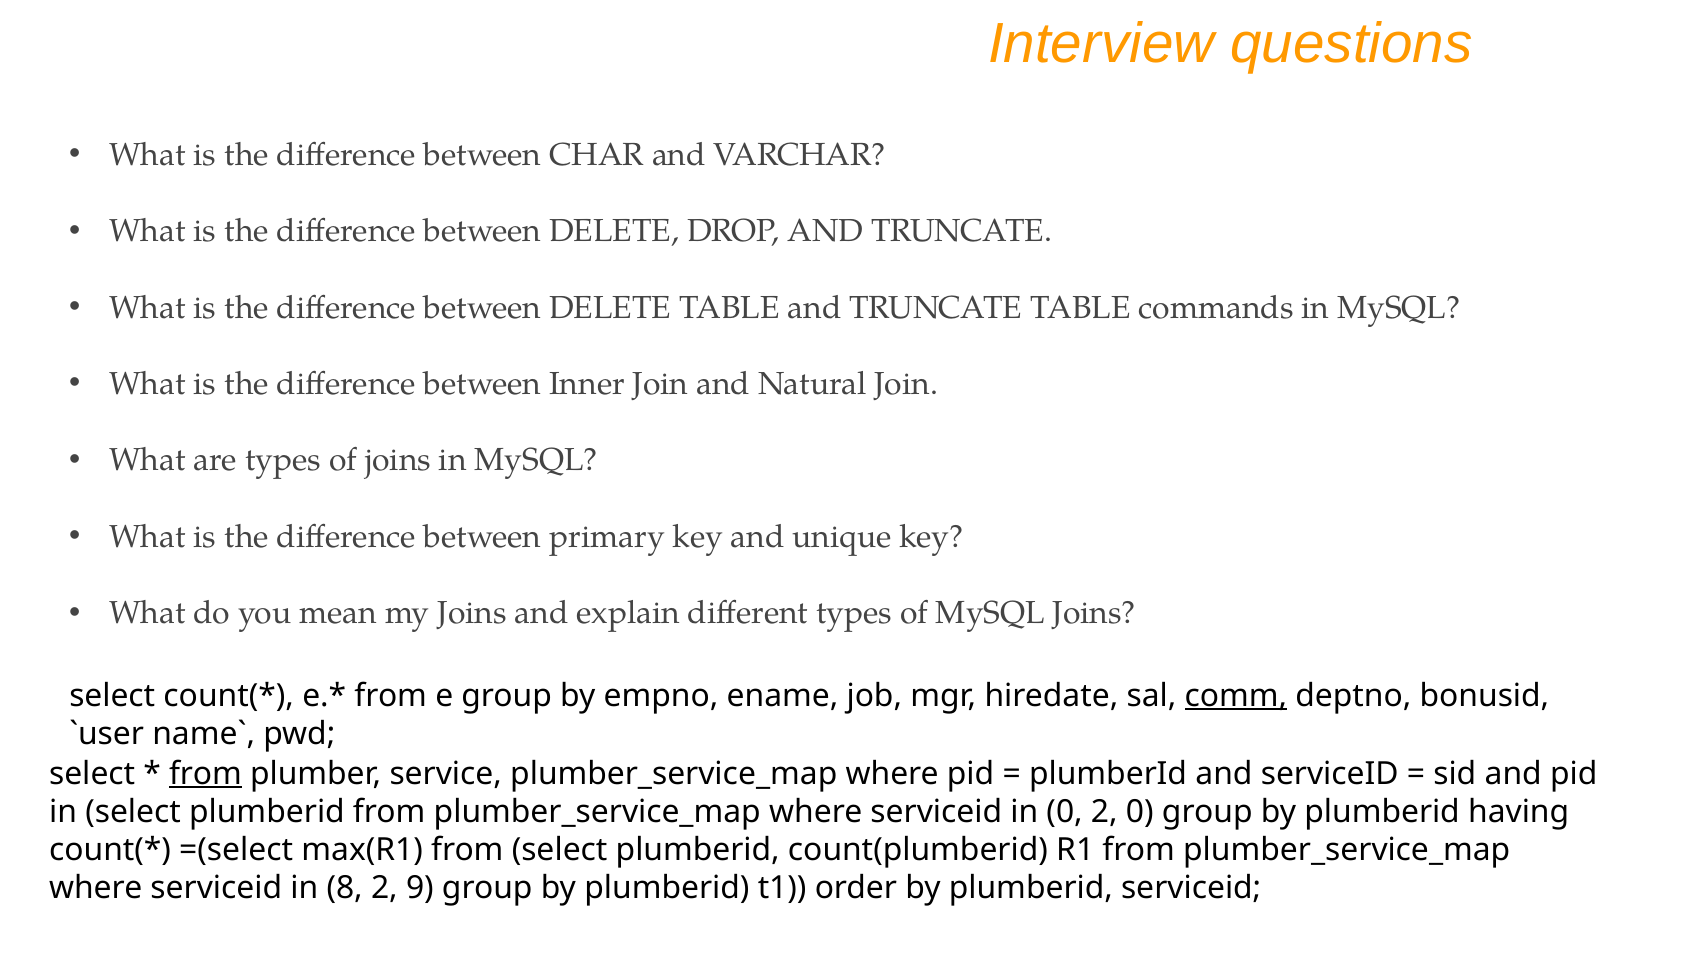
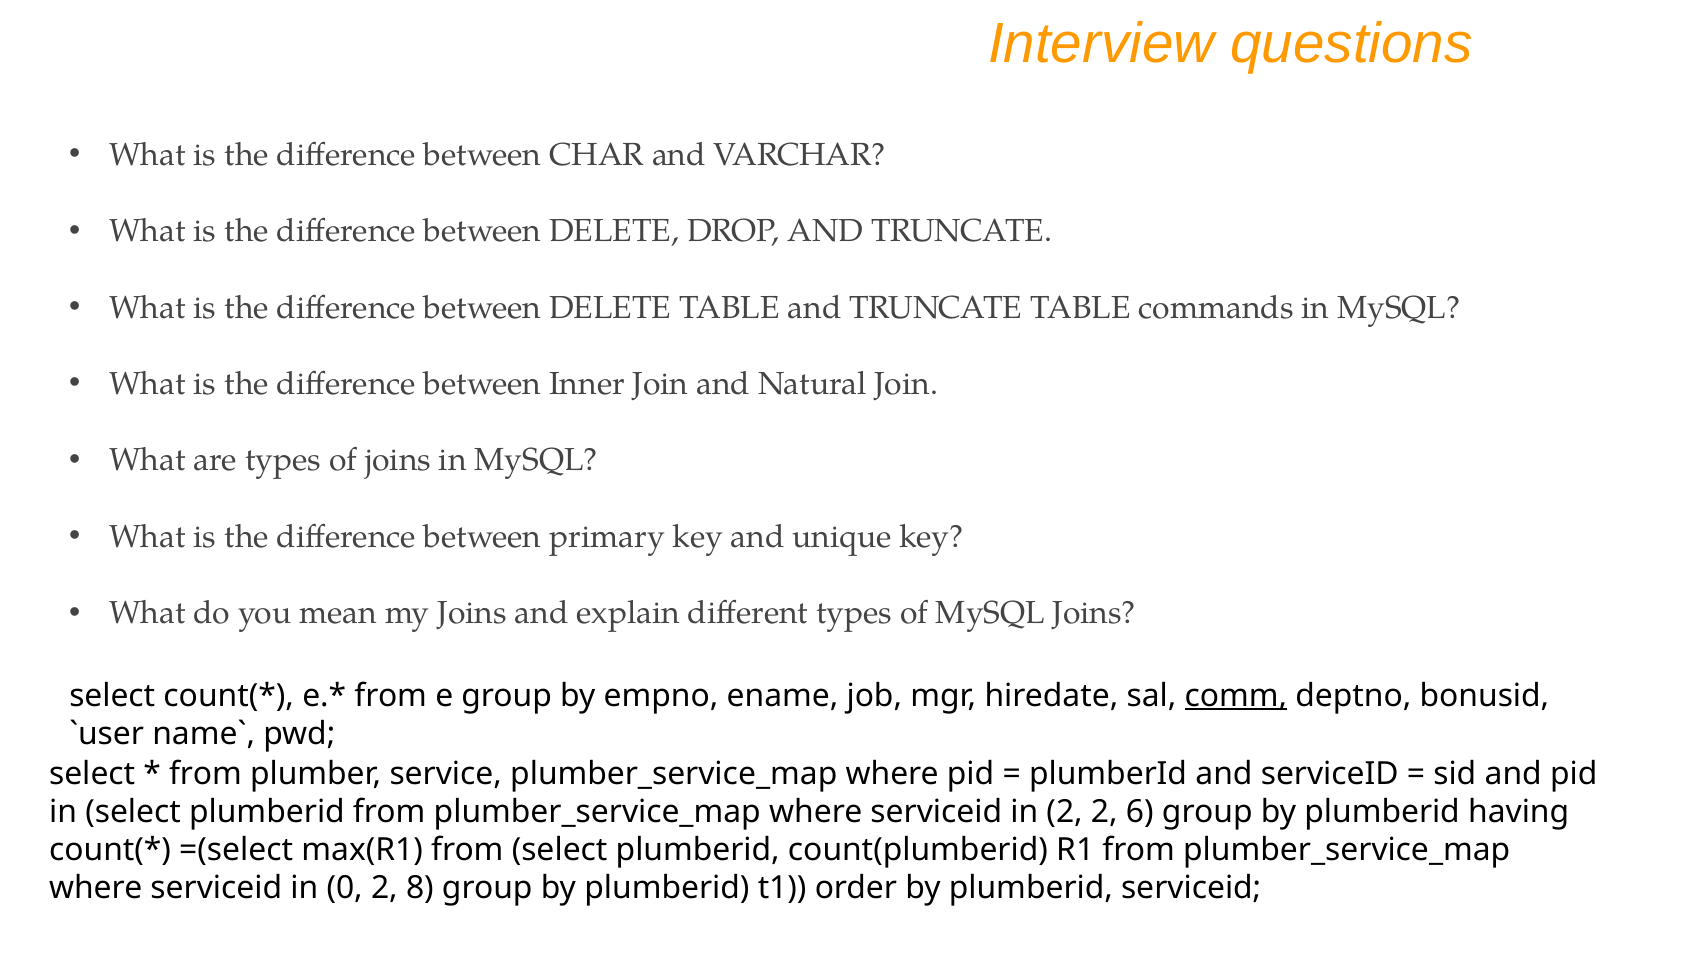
from underline: present -> none (206, 774)
in 0: 0 -> 2 (1065, 812)
2 0: 0 -> 6 (1140, 812)
8: 8 -> 0 (345, 888)
9: 9 -> 8 (420, 888)
